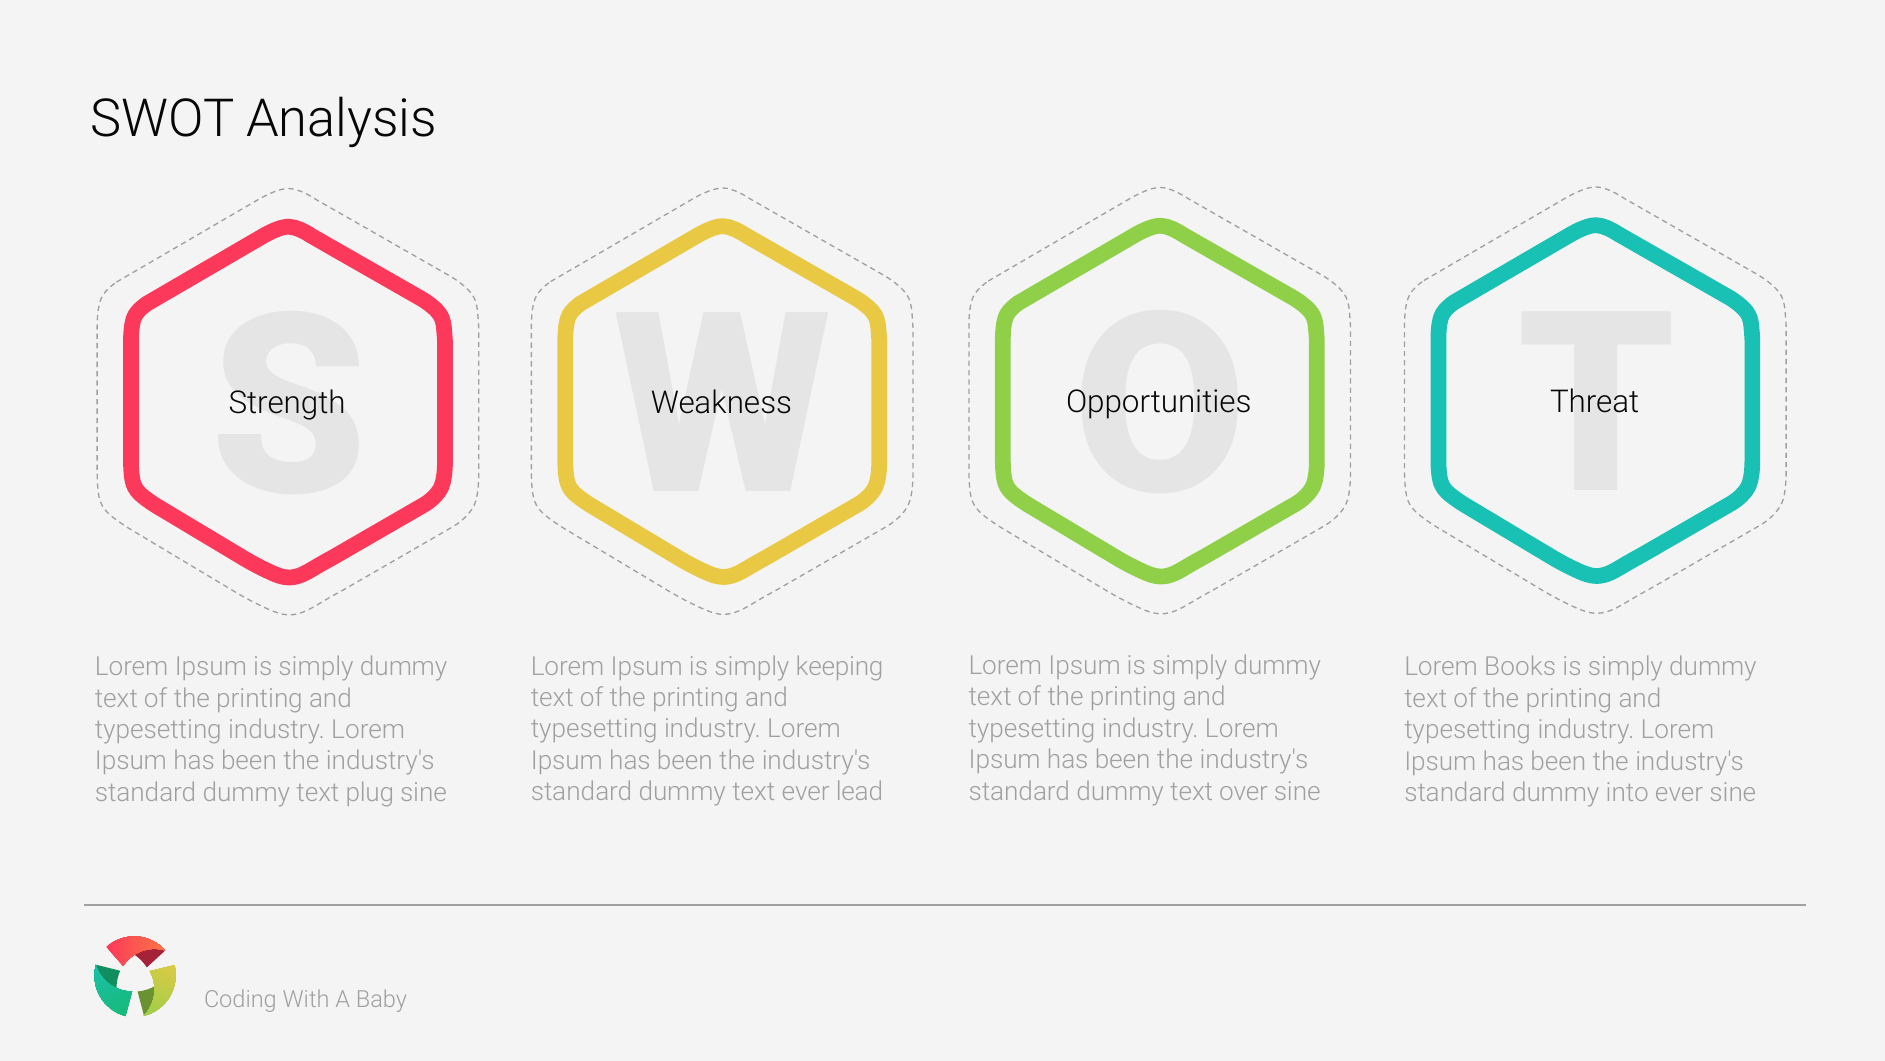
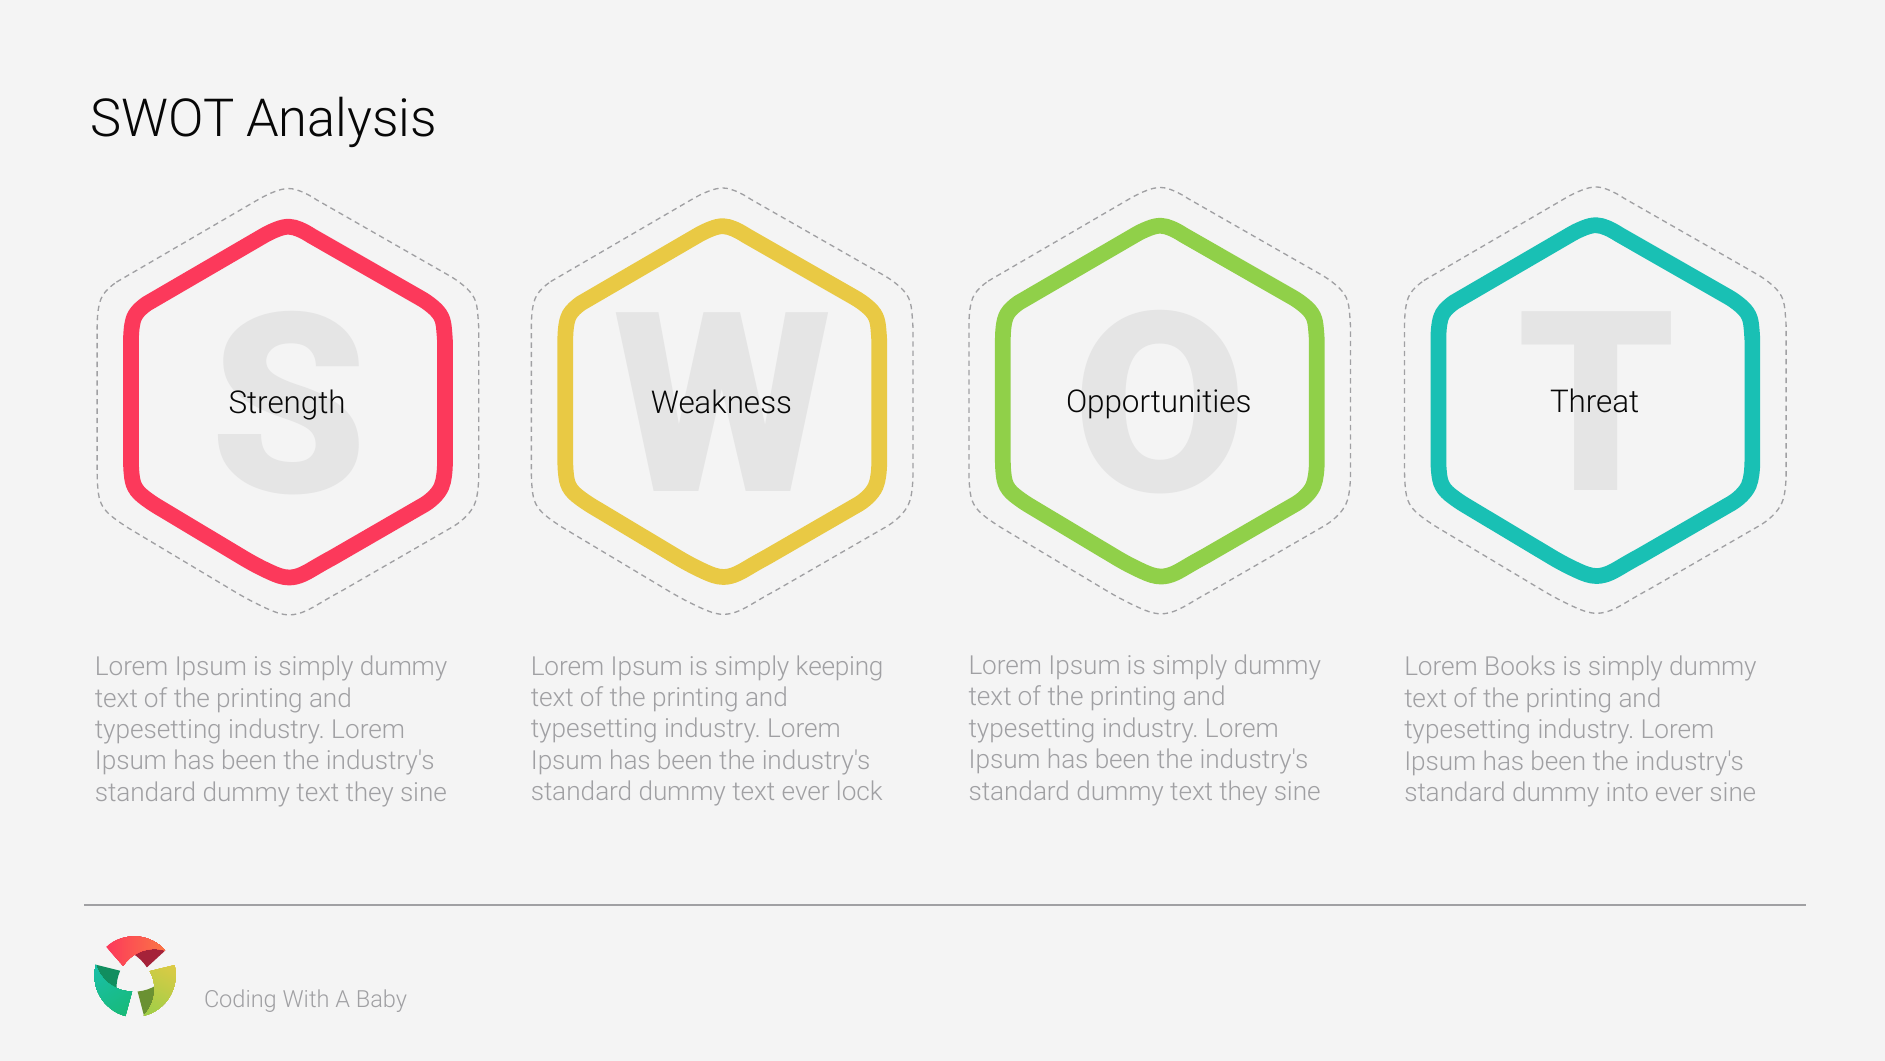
over: over -> they (1244, 791)
lead: lead -> lock (859, 792)
plug: plug -> they (370, 792)
